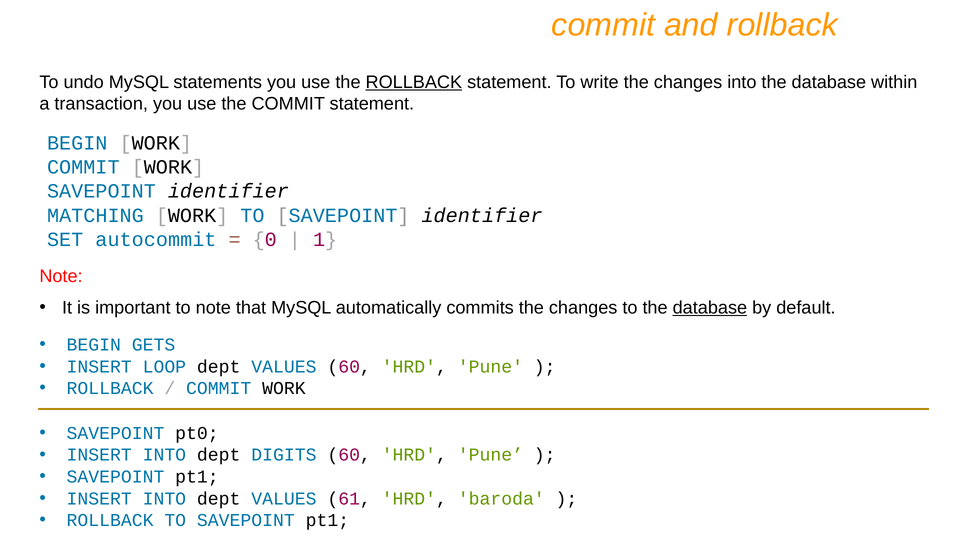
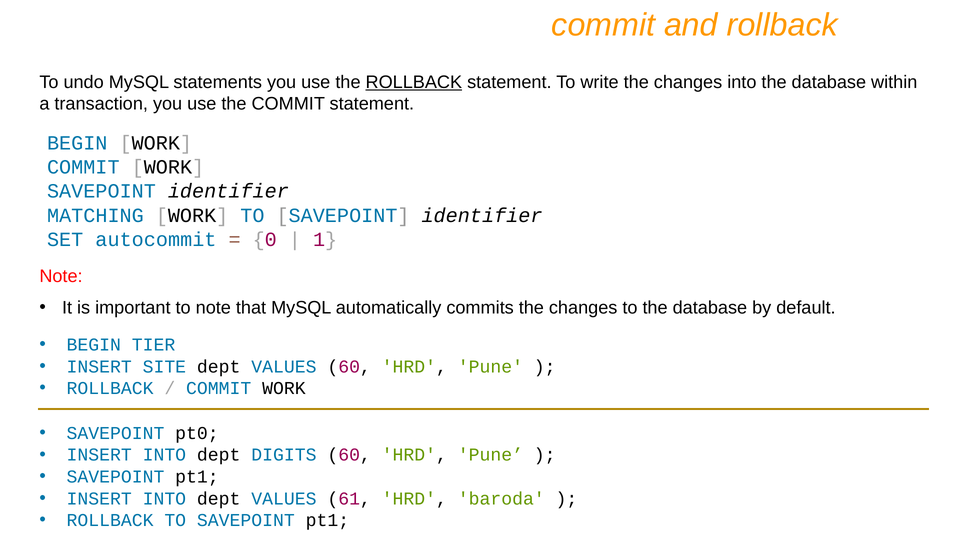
database underline: present -> none (710, 307)
GETS: GETS -> TIER (154, 344)
LOOP: LOOP -> SITE (164, 366)
